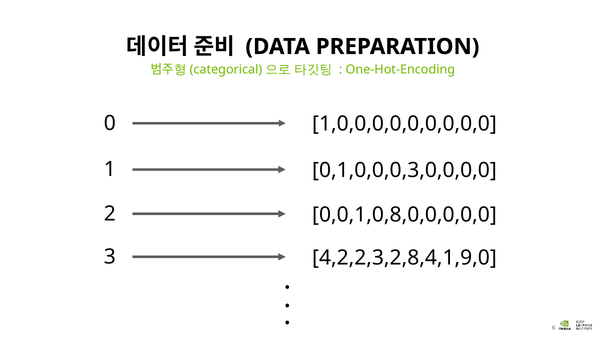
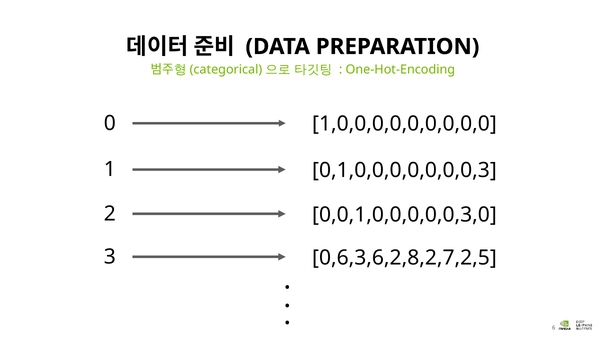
0,1,0,0,0,3,0,0,0,0: 0,1,0,0,0,3,0,0,0,0 -> 0,1,0,0,0,0,0,0,0,3 (404, 170)
0,0,1,0,8,0,0,0,0,0: 0,0,1,0,8,0,0,0,0,0 -> 0,0,1,0,0,0,0,0,3,0 (404, 215)
4,2,2,3,2,8,4,1,9,0: 4,2,2,3,2,8,4,1,9,0 -> 0,6,3,6,2,8,2,7,2,5 (404, 258)
